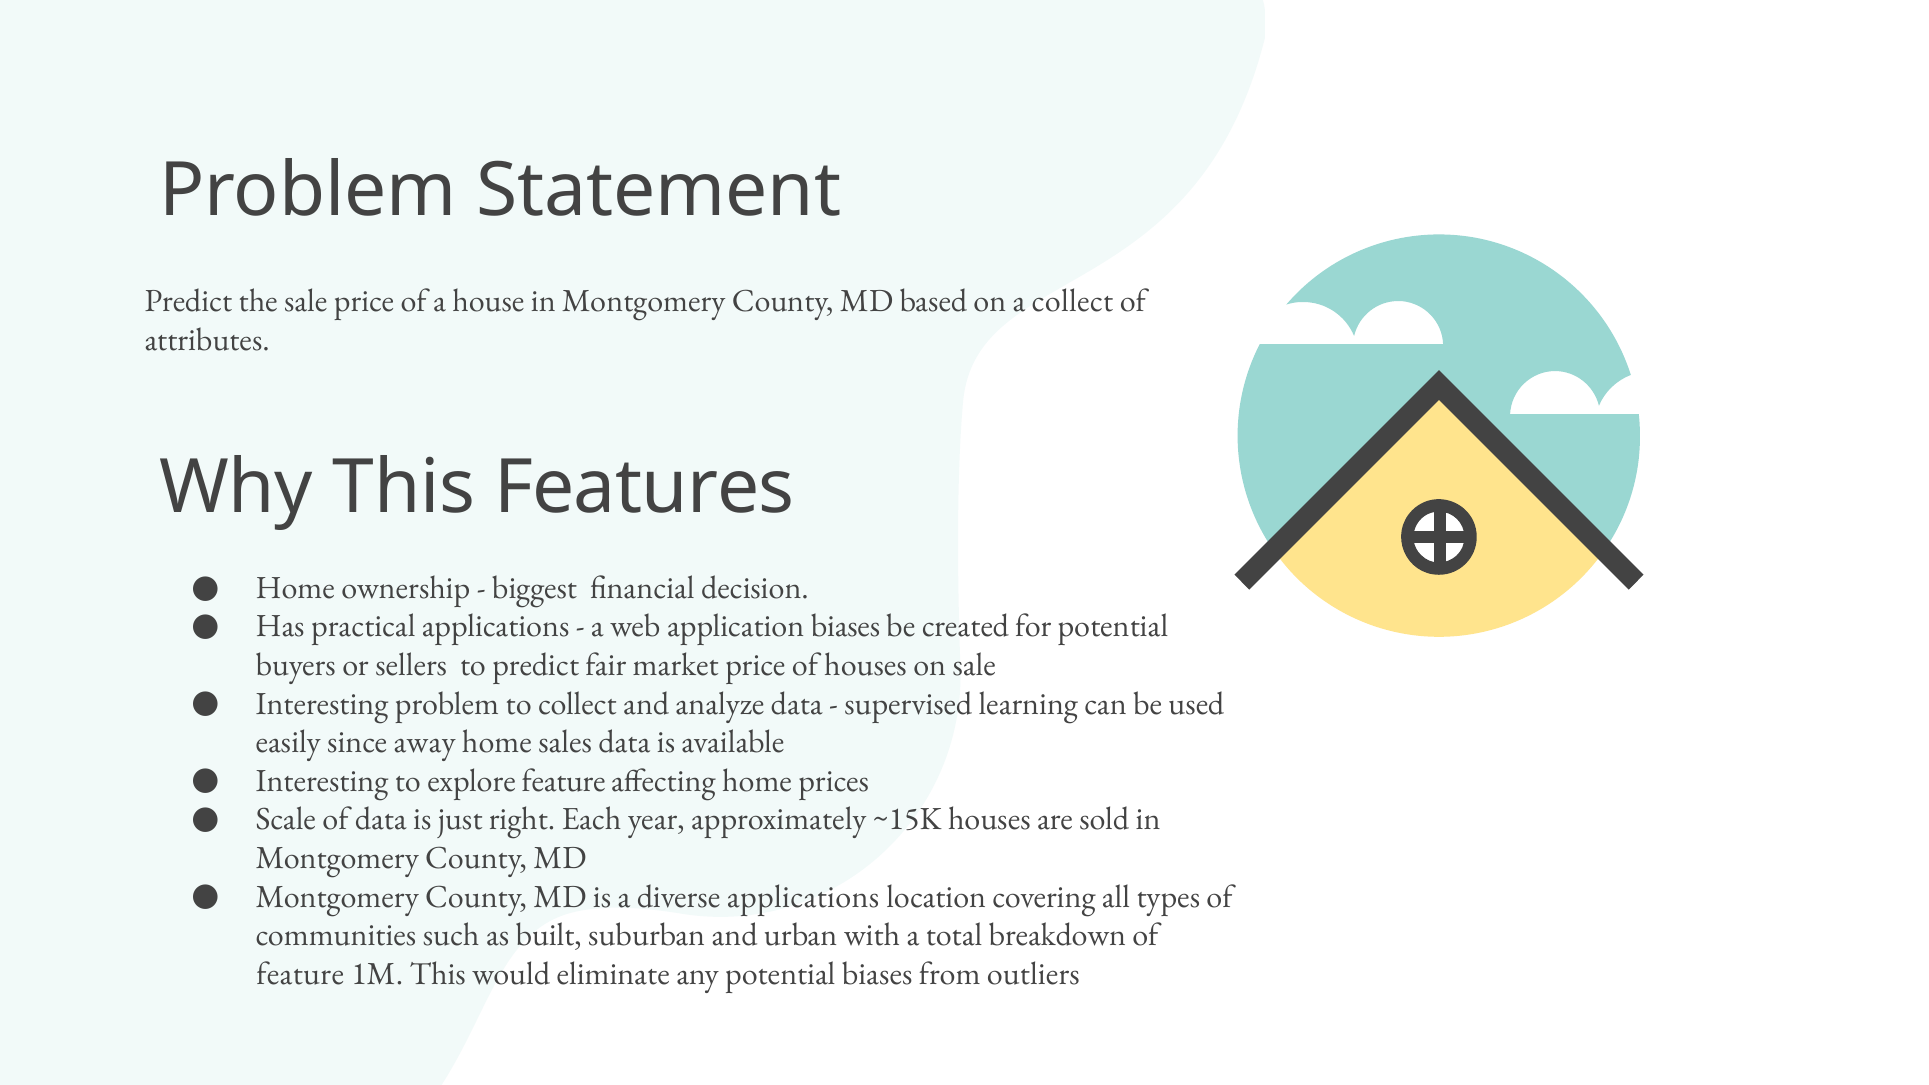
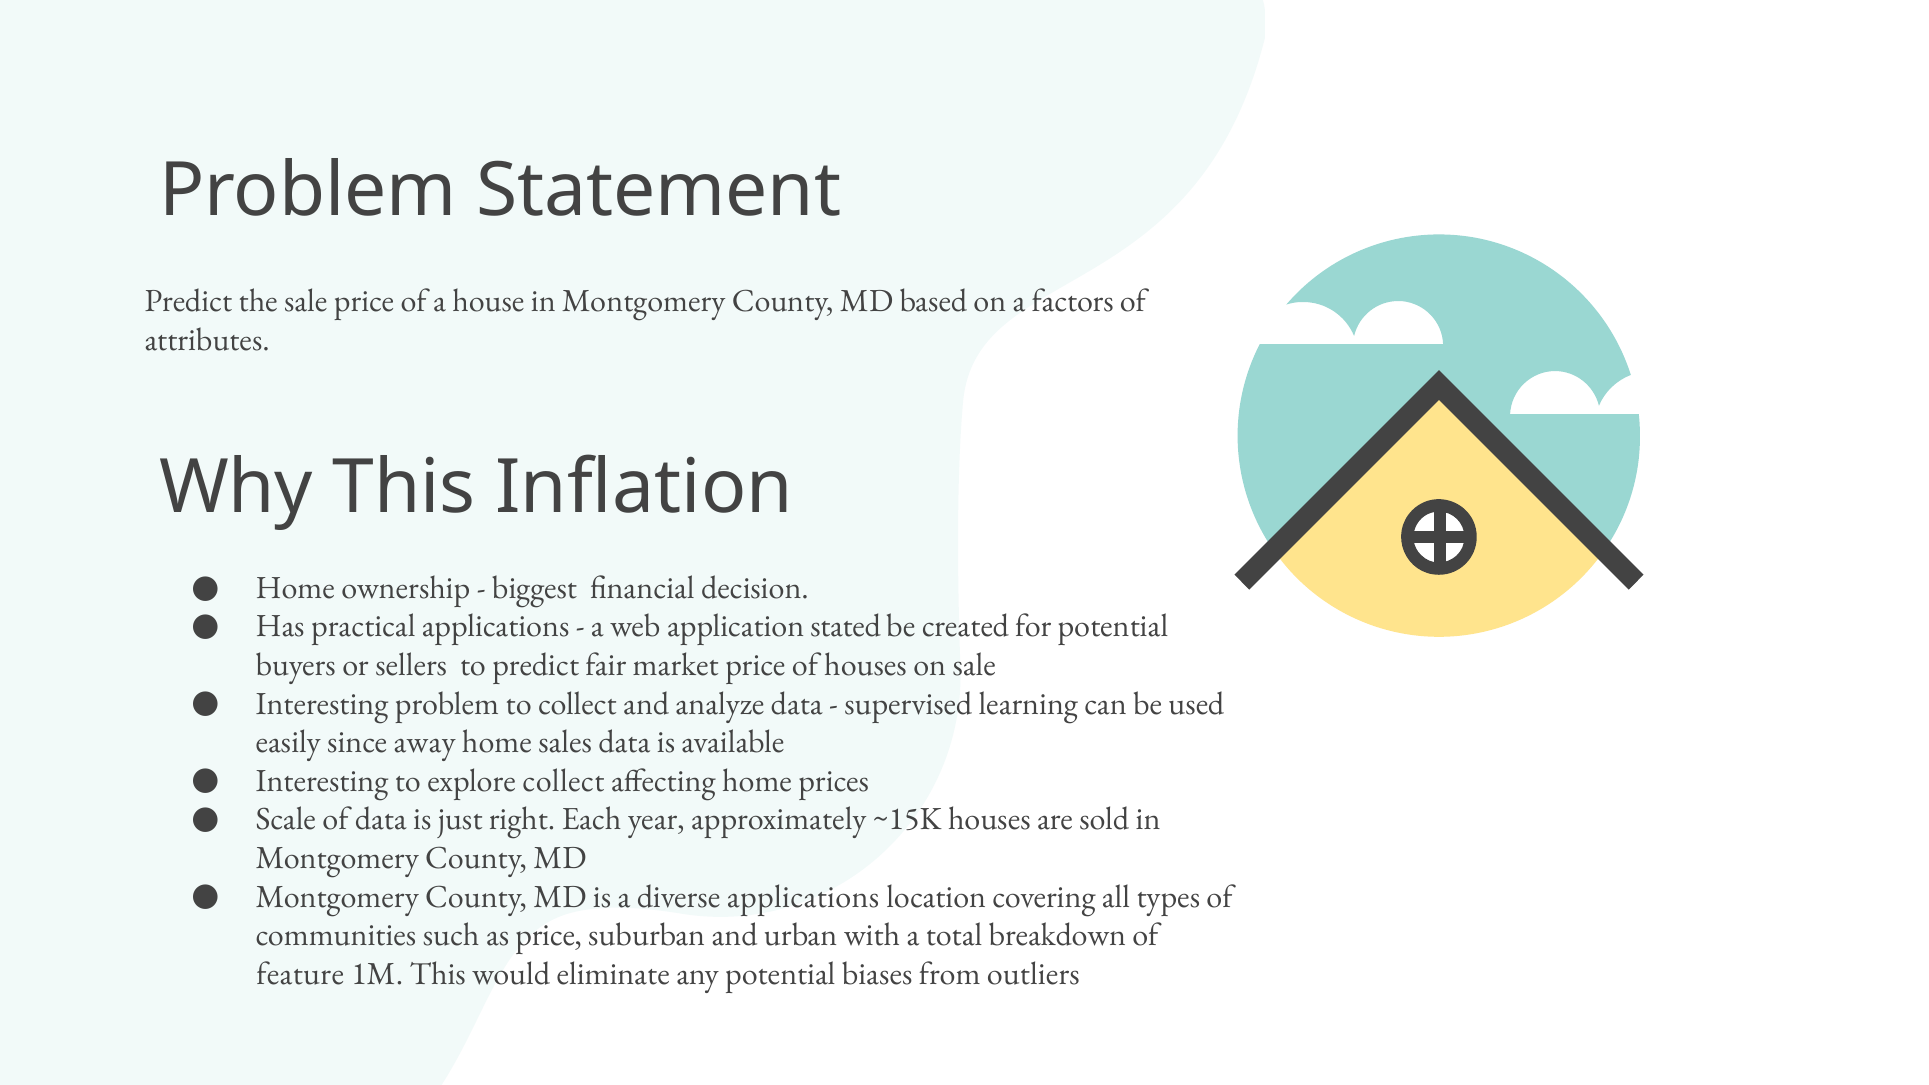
a collect: collect -> factors (1073, 301)
Features: Features -> Inflation (644, 488)
application biases: biases -> stated (846, 626)
explore feature: feature -> collect (563, 781)
as built: built -> price (549, 935)
